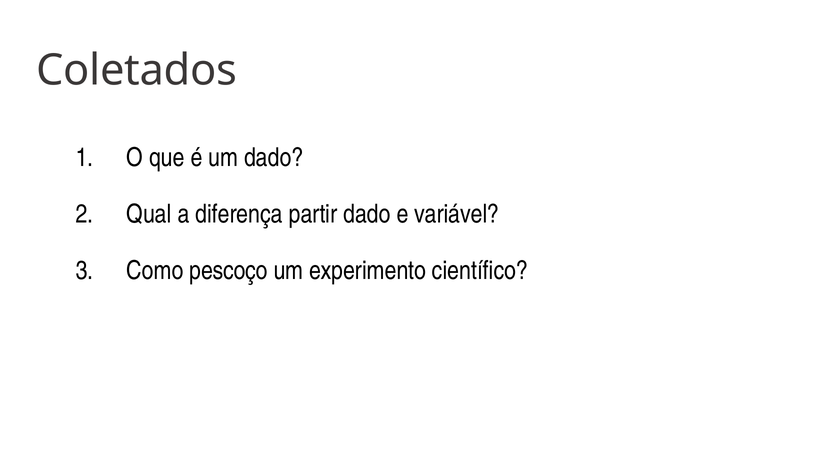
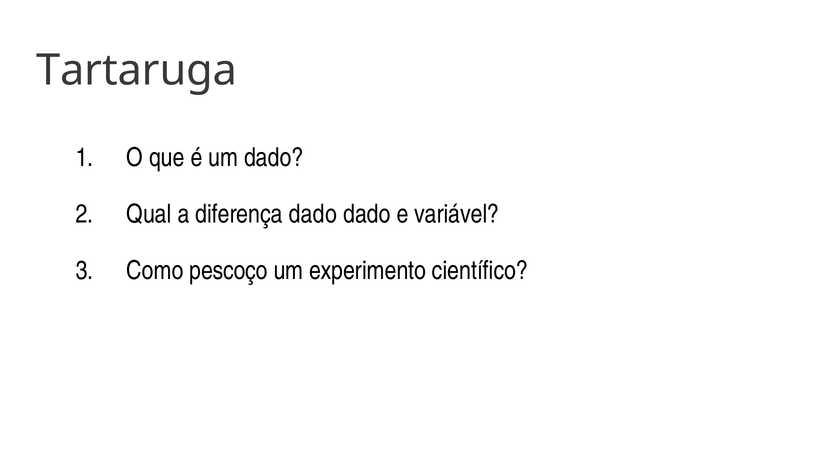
Coletados: Coletados -> Tartaruga (137, 71)
diferença partir: partir -> dado (313, 214)
